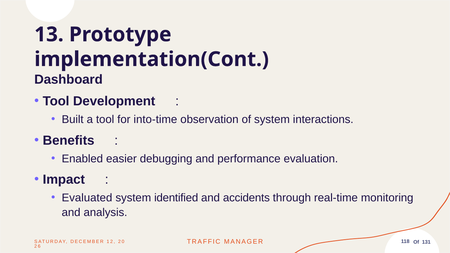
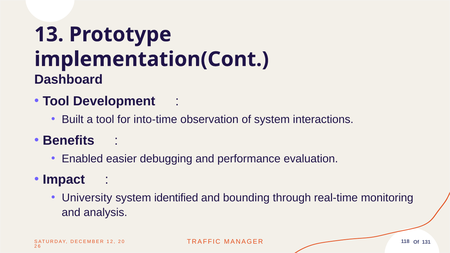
Evaluated: Evaluated -> University (87, 198)
accidents: accidents -> bounding (246, 198)
